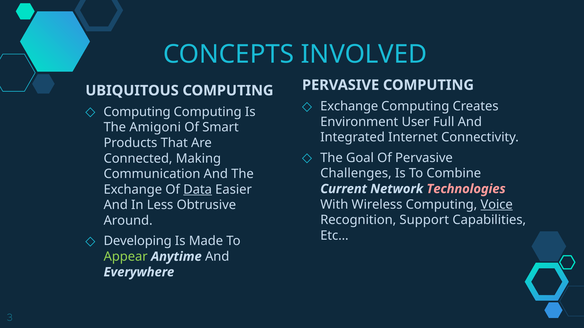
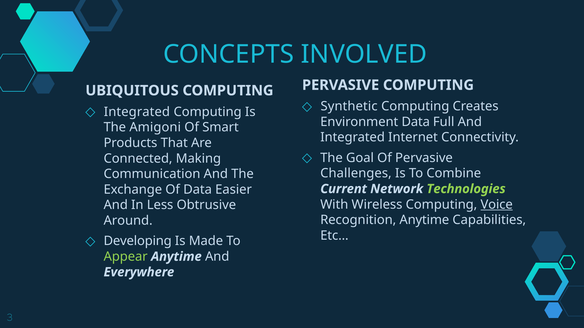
Exchange: Exchange -> Synthetic (349, 106)
Computing: Computing -> Integrated (137, 112)
Environment User: User -> Data (416, 122)
Data underline: present -> none (198, 190)
Technologies colour: pink -> light green (466, 189)
Recognition Support: Support -> Anytime (424, 220)
